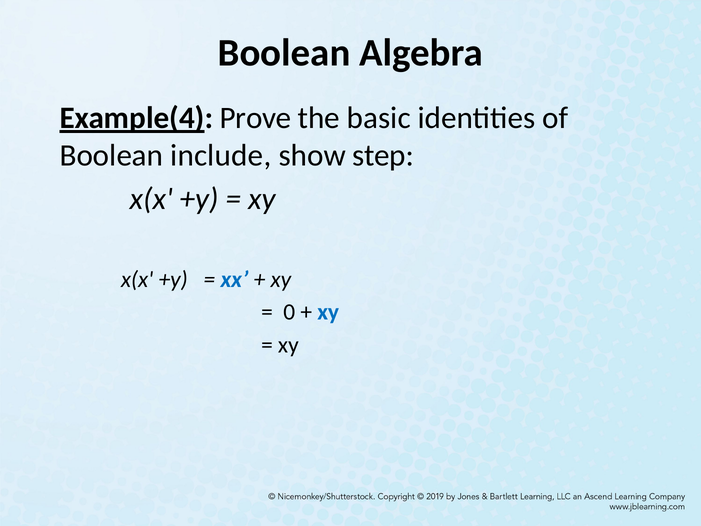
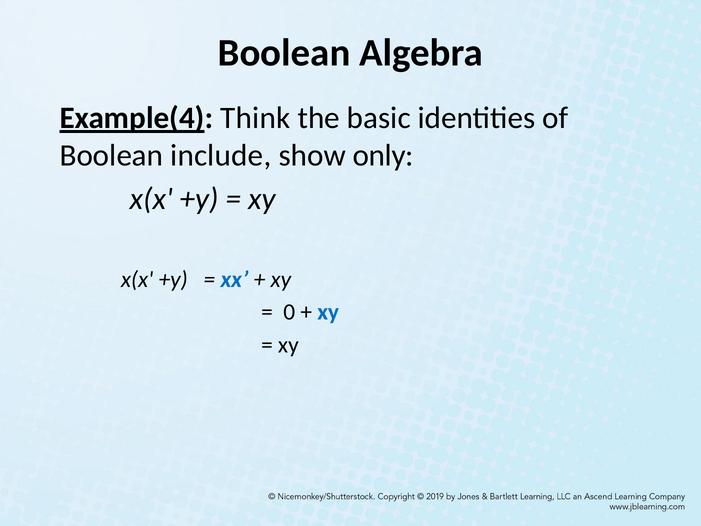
Prove: Prove -> Think (255, 118)
step: step -> only (383, 155)
